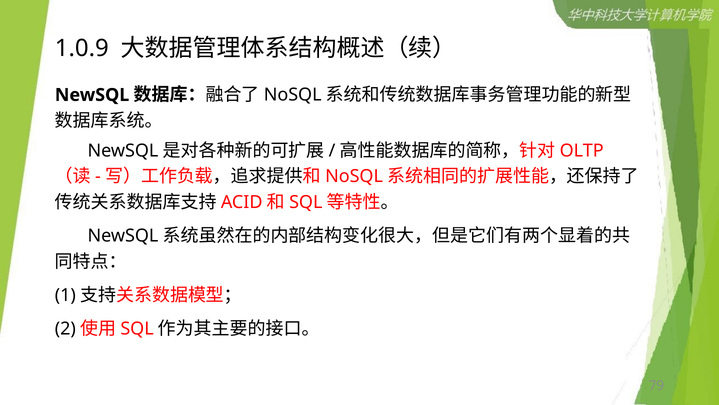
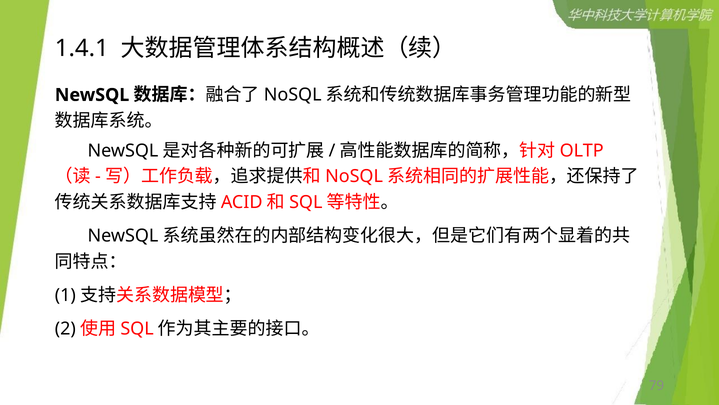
1.0.9: 1.0.9 -> 1.4.1 (82, 48)
